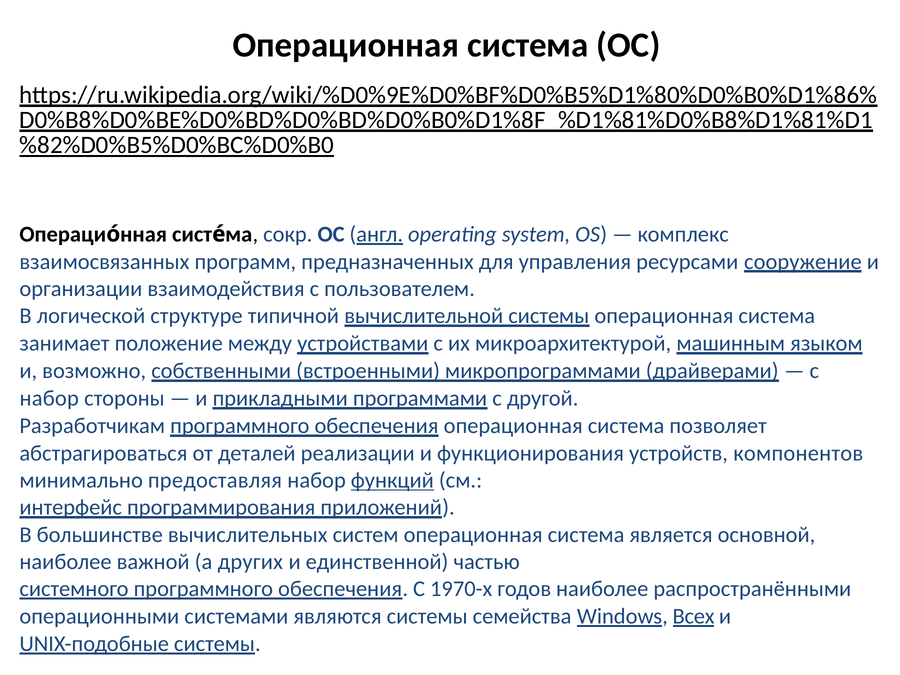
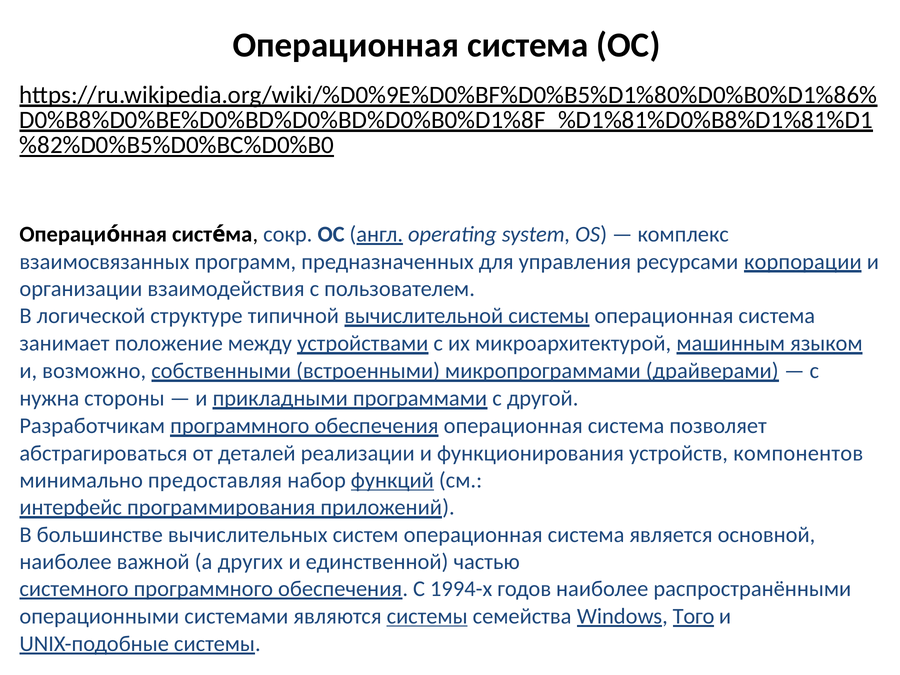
сооружение: сооружение -> корпорации (803, 262)
набор: набор -> нужна (49, 398)
1970-х: 1970-х -> 1994-х (461, 589)
системы underline: none -> present (427, 616)
Всех: Всех -> Того (694, 616)
